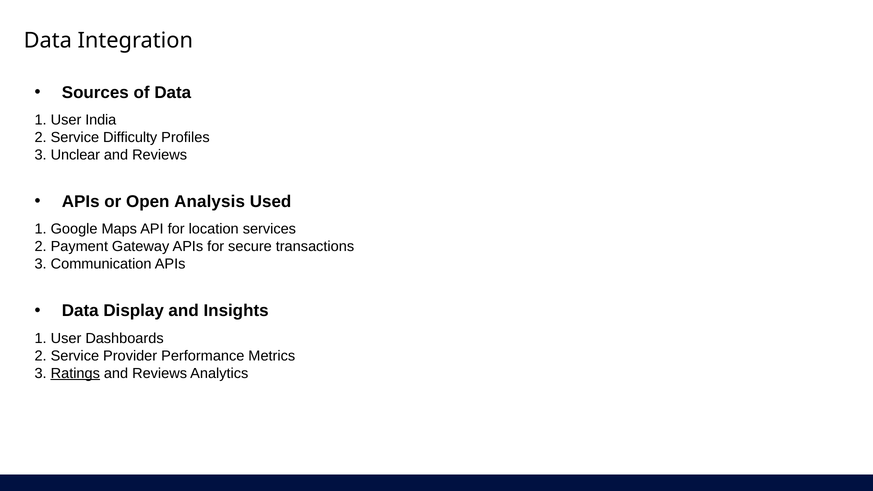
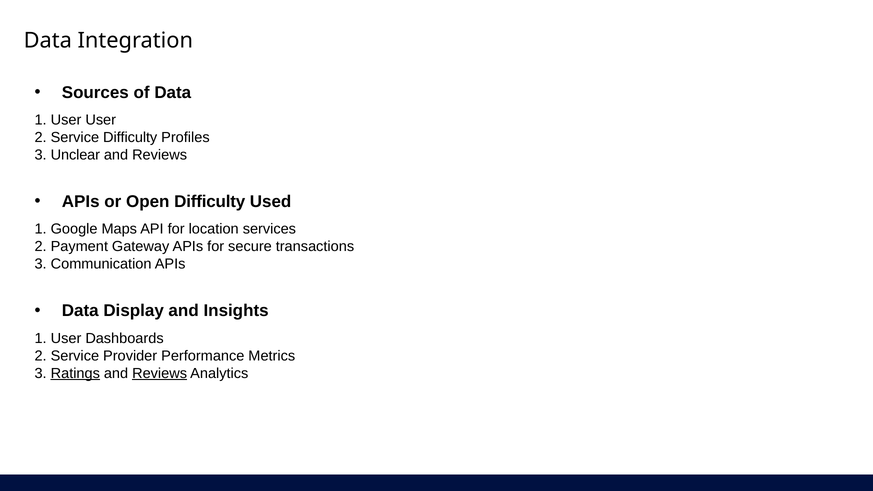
User India: India -> User (101, 120)
Open Analysis: Analysis -> Difficulty (210, 202)
Reviews underline: none -> present (160, 373)
